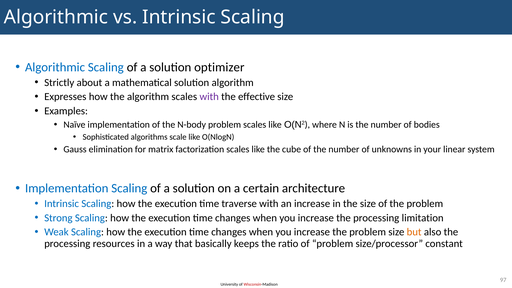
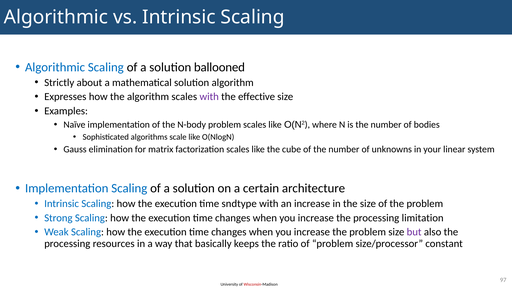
optimizer: optimizer -> ballooned (219, 67)
traverse: traverse -> sndtype (239, 204)
but colour: orange -> purple (414, 232)
